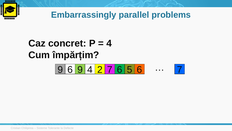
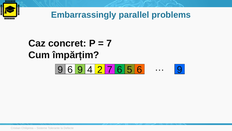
4: 4 -> 7 (109, 43)
5 6 7: 7 -> 9 (180, 69)
